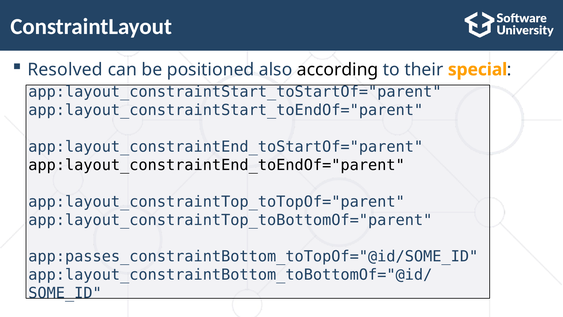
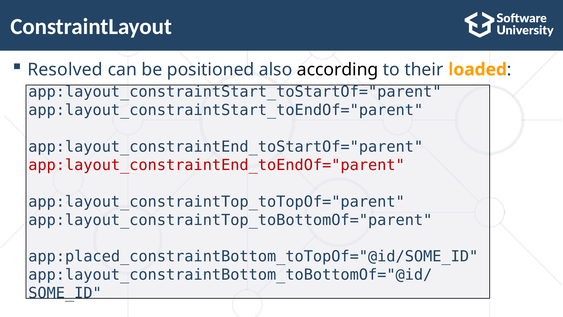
special: special -> loaded (478, 70)
app:layout_constraintEnd_toEndOf="parent colour: black -> red (217, 165)
app:passes_constraintBottom_toTopOf="@id/SOME_ID: app:passes_constraintBottom_toTopOf="@id/SOME_ID -> app:placed_constraintBottom_toTopOf="@id/SOME_ID (253, 256)
